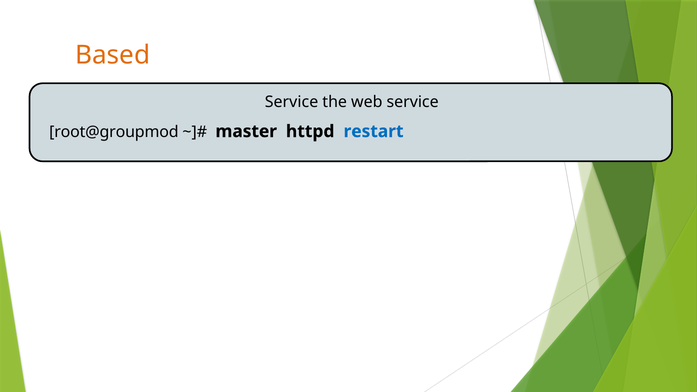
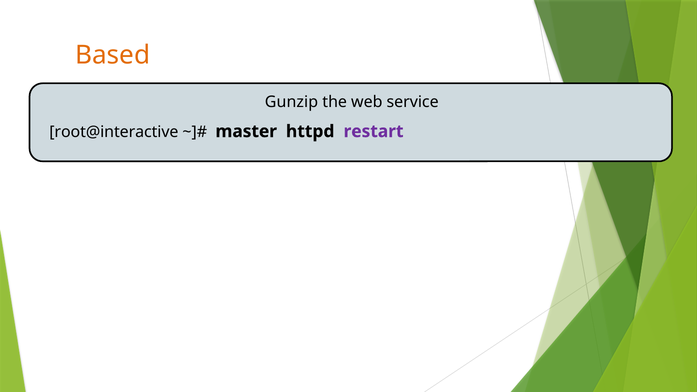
Service: Service -> Gunzip (291, 102)
root@groupmod: root@groupmod -> root@interactive (114, 132)
restart colour: blue -> purple (373, 131)
